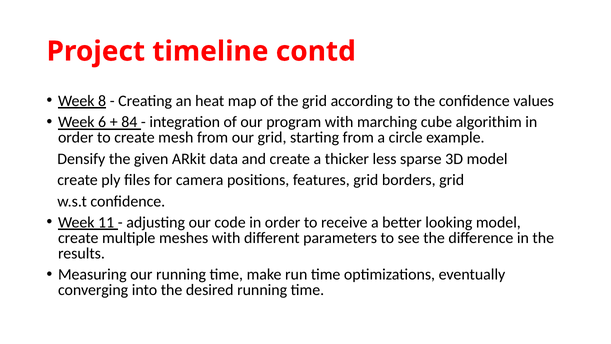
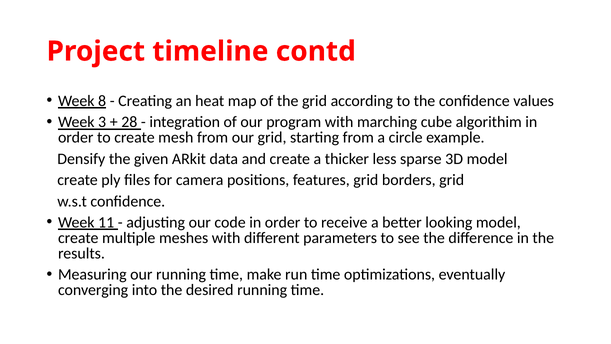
6: 6 -> 3 (102, 122)
84: 84 -> 28 (129, 122)
